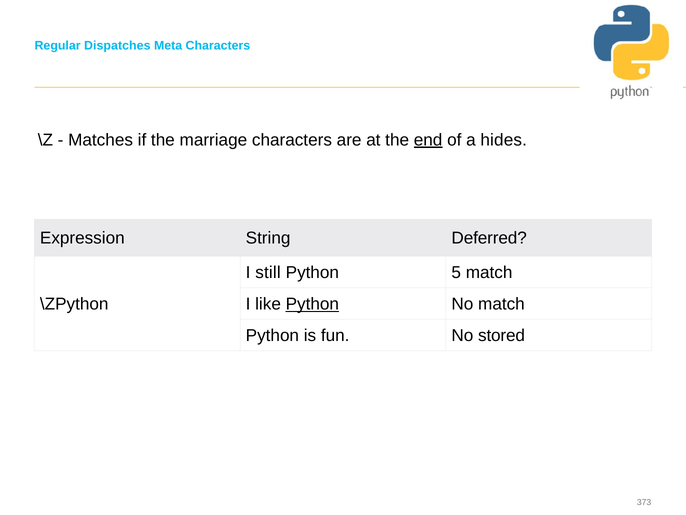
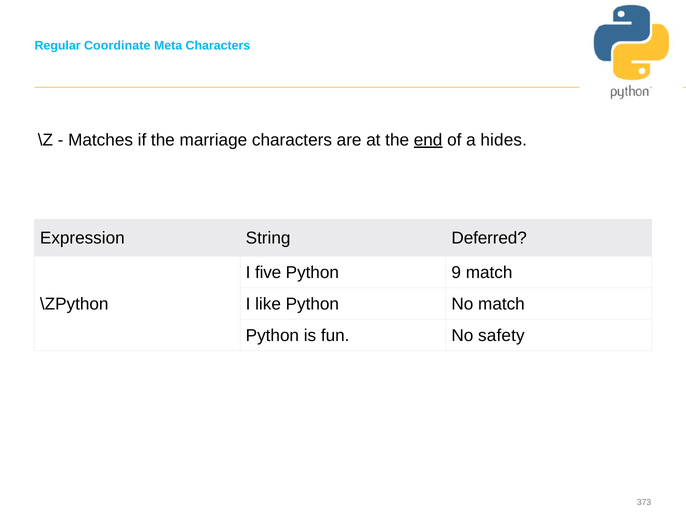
Dispatches: Dispatches -> Coordinate (117, 46)
still: still -> five (268, 272)
5: 5 -> 9 (456, 272)
Python underline: present -> none (312, 304)
stored: stored -> safety (501, 335)
